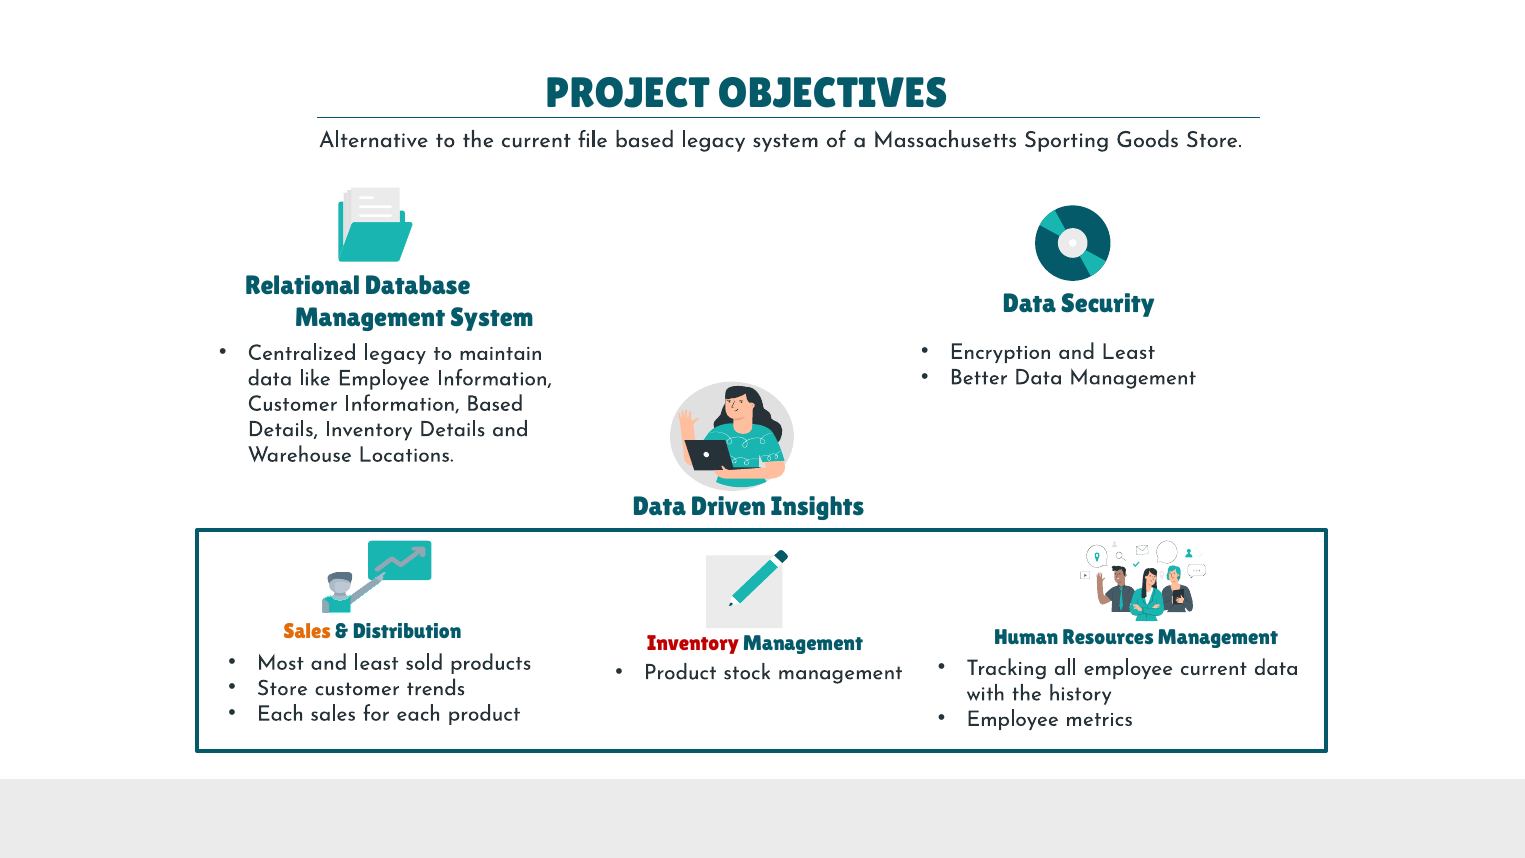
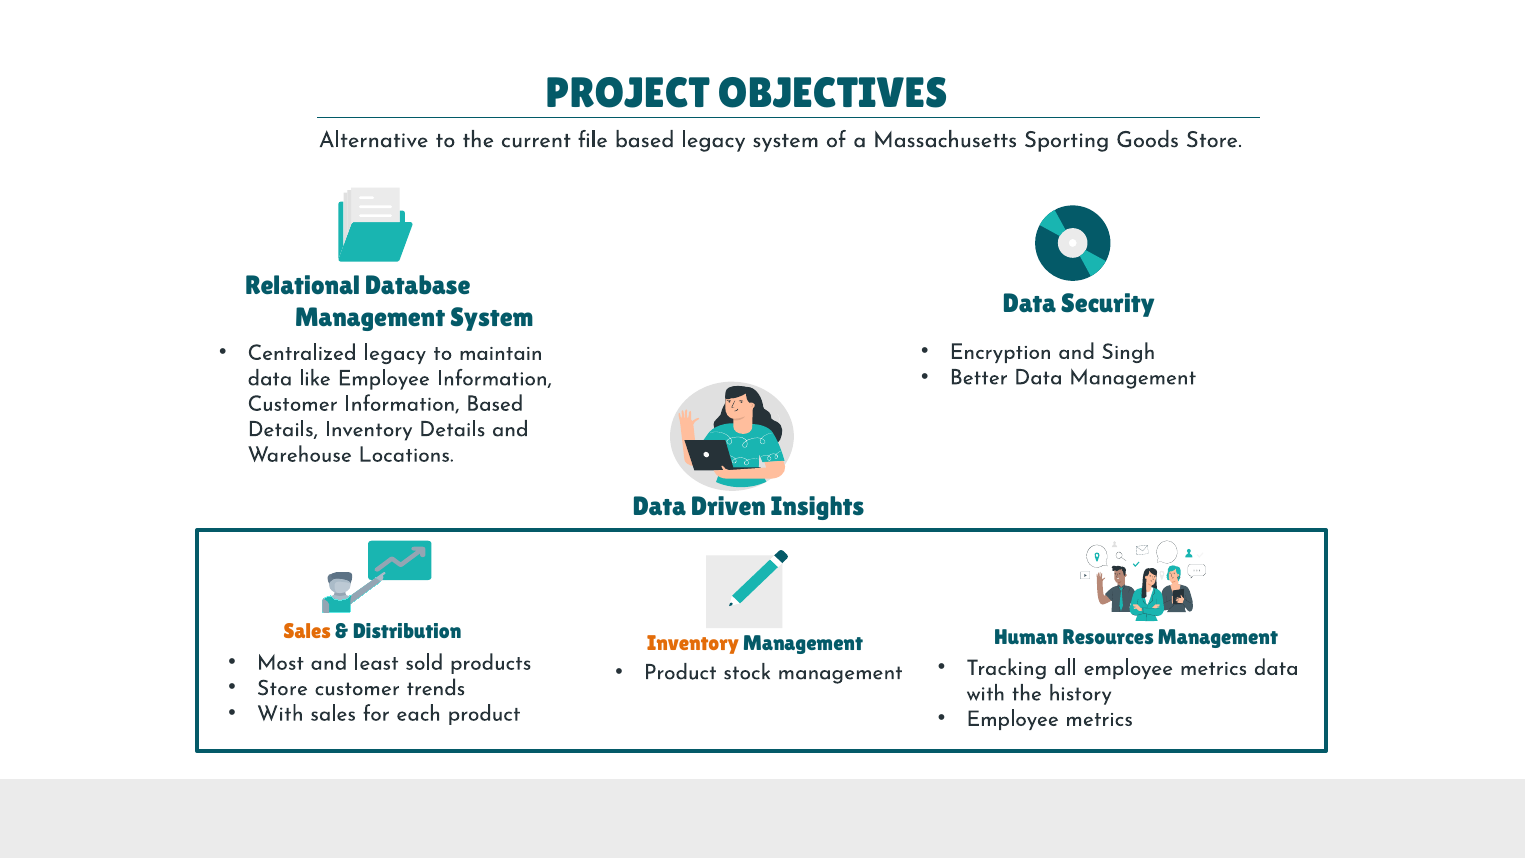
Encryption and Least: Least -> Singh (1128, 352)
Inventory colour: red -> orange (693, 643)
all employee current: current -> metrics (1214, 668)
Each: Each -> With (280, 713)
